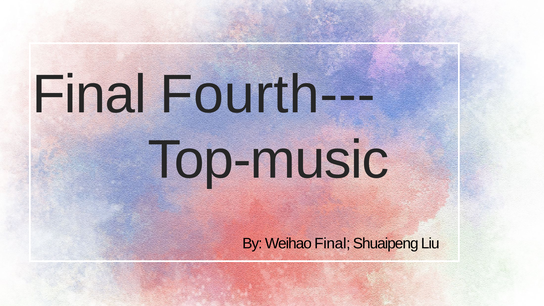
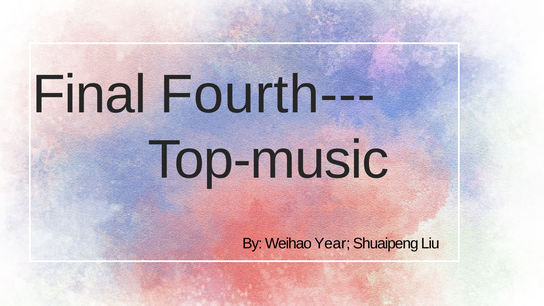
Weihao Final: Final -> Year (332, 244)
